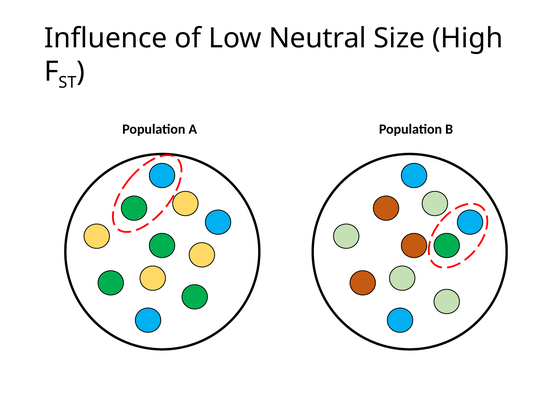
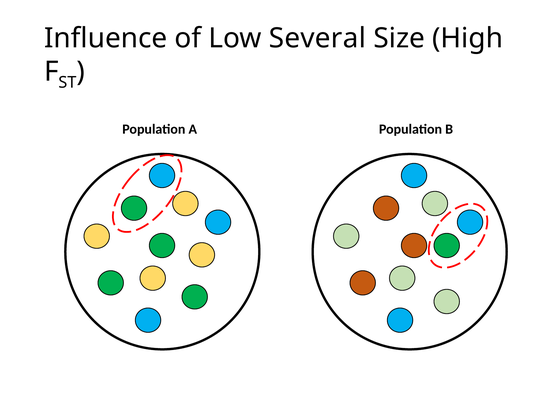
Neutral: Neutral -> Several (317, 38)
